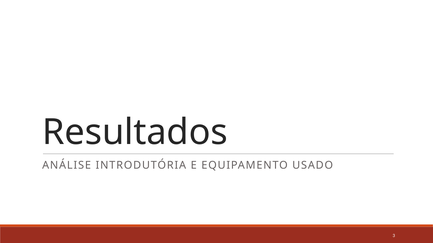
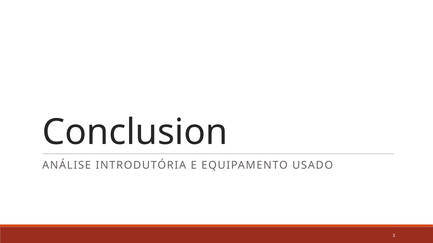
Resultados: Resultados -> Conclusion (135, 133)
